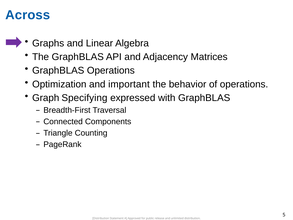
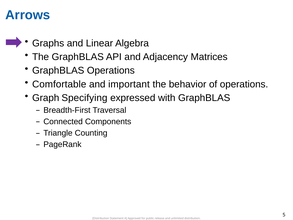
Across: Across -> Arrows (28, 15)
Optimization: Optimization -> Comfortable (59, 84)
